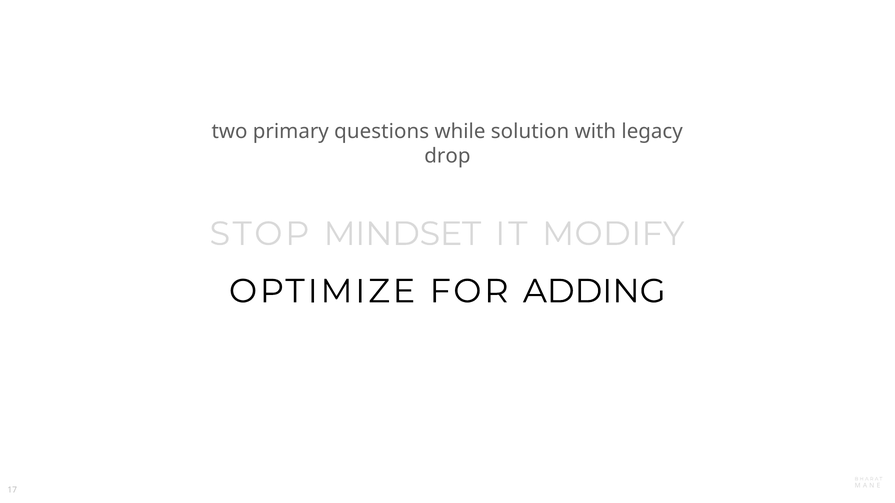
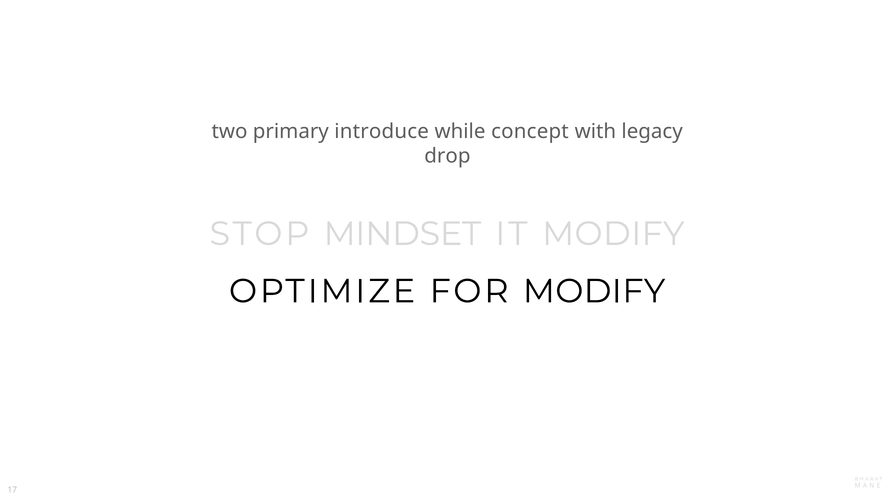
questions: questions -> introduce (382, 132)
solution: solution -> concept (530, 132)
FOR ADDING: ADDING -> MODIFY (594, 292)
